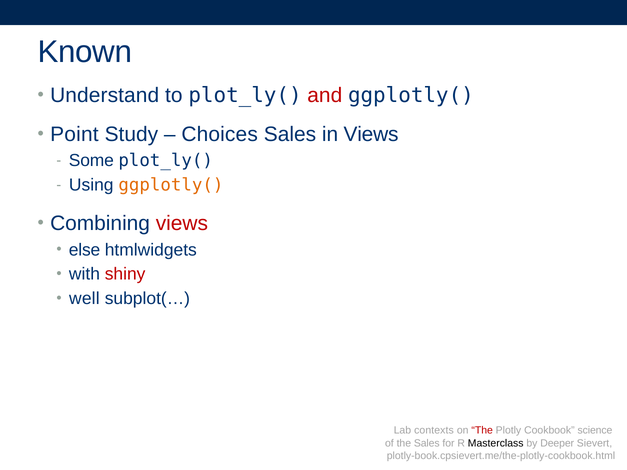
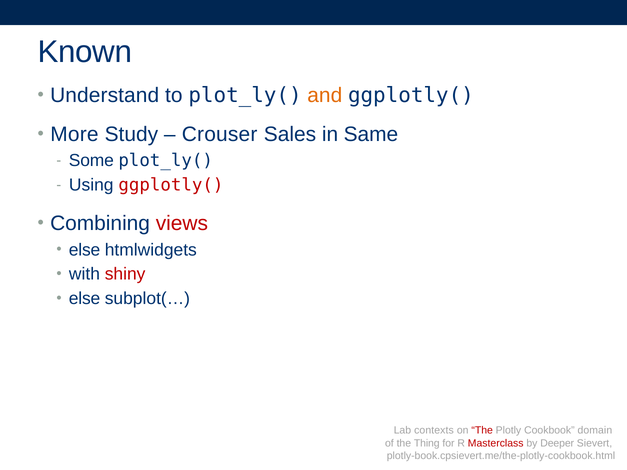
and colour: red -> orange (325, 96)
Point: Point -> More (74, 135)
Choices: Choices -> Crouser (220, 135)
in Views: Views -> Same (371, 135)
ggplotly( colour: orange -> red (171, 185)
well: well -> else (85, 299)
science: science -> domain (595, 431)
the Sales: Sales -> Thing (427, 443)
Masterclass colour: black -> red (496, 443)
